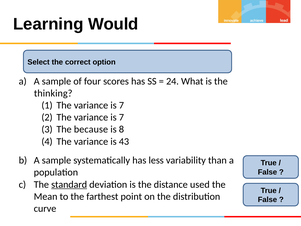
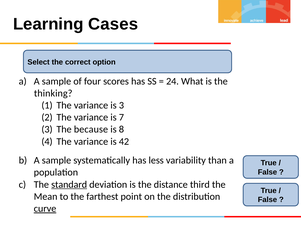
Would: Would -> Cases (113, 24)
7: 7 -> 3 (121, 105)
43: 43 -> 42 (124, 141)
used: used -> third (200, 184)
curve underline: none -> present (45, 208)
